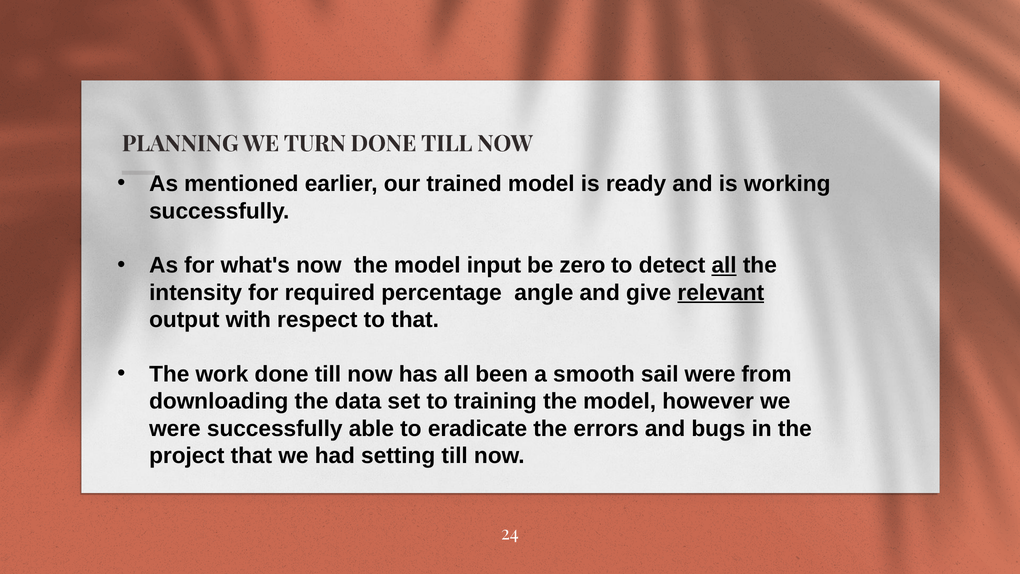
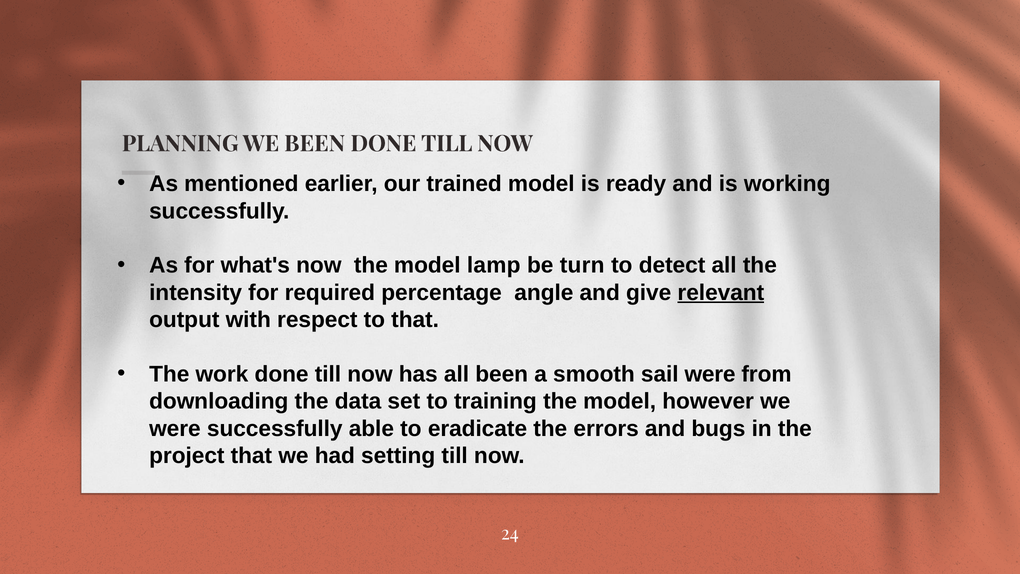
WE TURN: TURN -> BEEN (315, 144)
input: input -> lamp (494, 265)
zero: zero -> turn (582, 265)
all underline: present -> none (724, 265)
